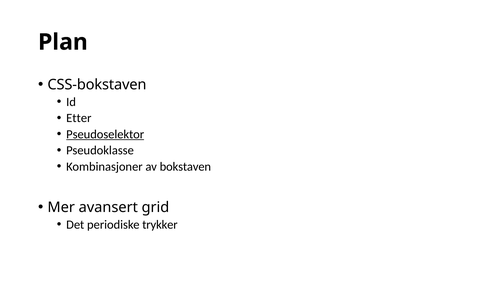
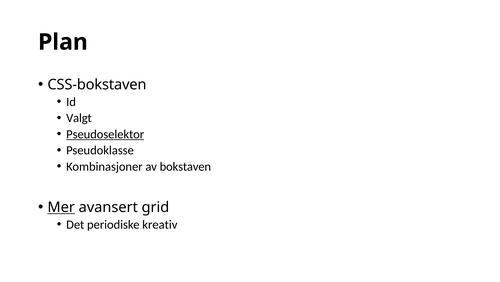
Etter: Etter -> Valgt (79, 118)
Mer underline: none -> present (61, 207)
trykker: trykker -> kreativ (160, 224)
